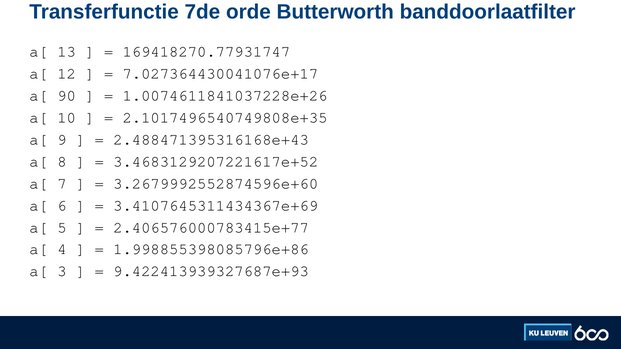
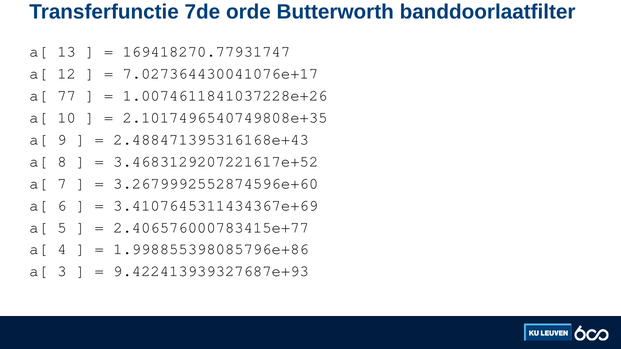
90: 90 -> 77 (67, 96)
